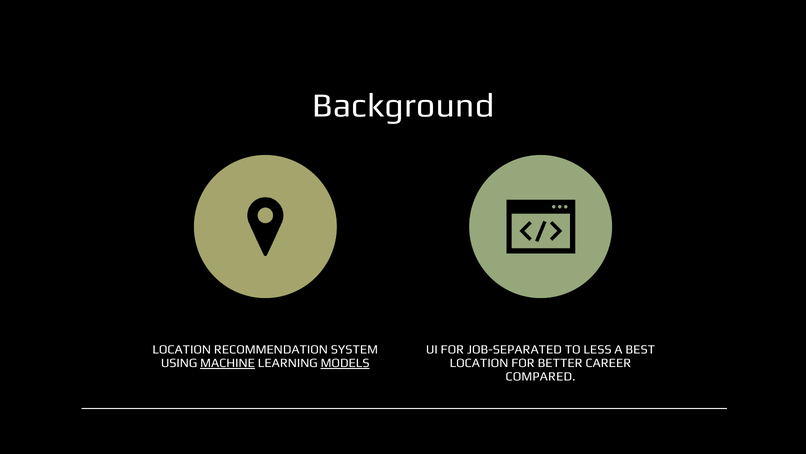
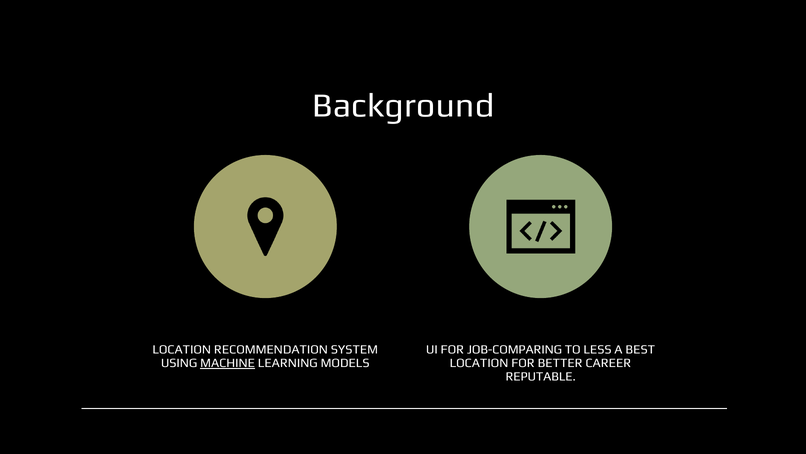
JOB-SEPARATED: JOB-SEPARATED -> JOB-COMPARING (515, 349)
MODELS underline: present -> none (345, 362)
COMPARED: COMPARED -> REPUTABLE (541, 376)
